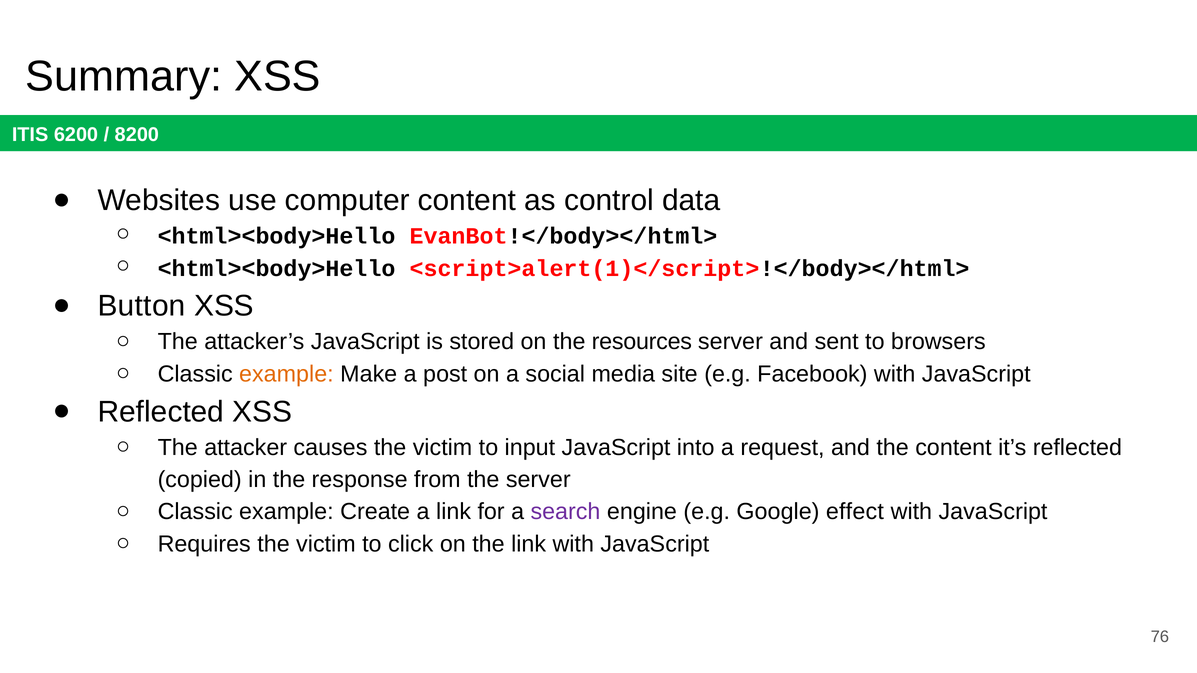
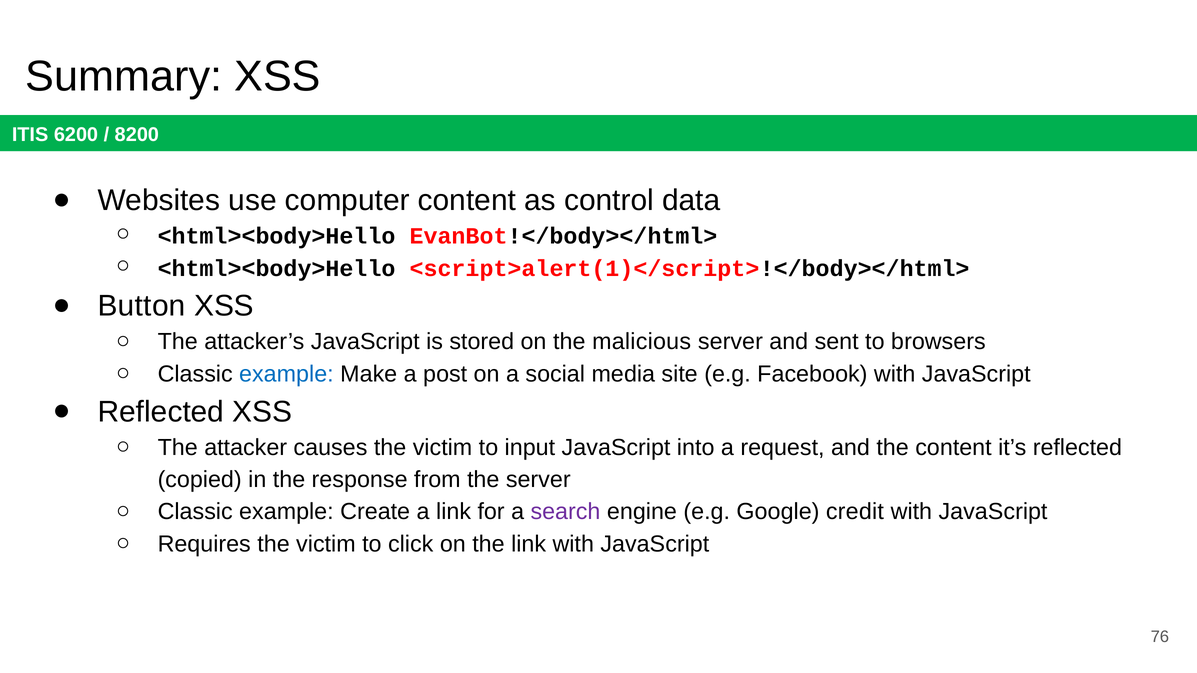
resources: resources -> malicious (642, 342)
example colour: orange -> blue (286, 374)
effect: effect -> credit (855, 512)
